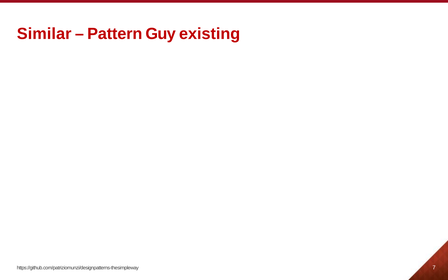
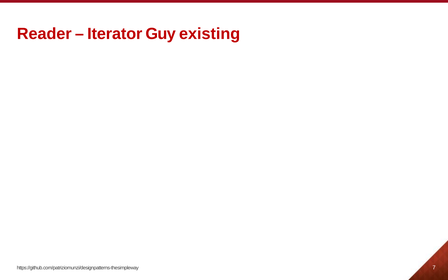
Similar: Similar -> Reader (44, 34)
Pattern: Pattern -> Iterator (115, 34)
